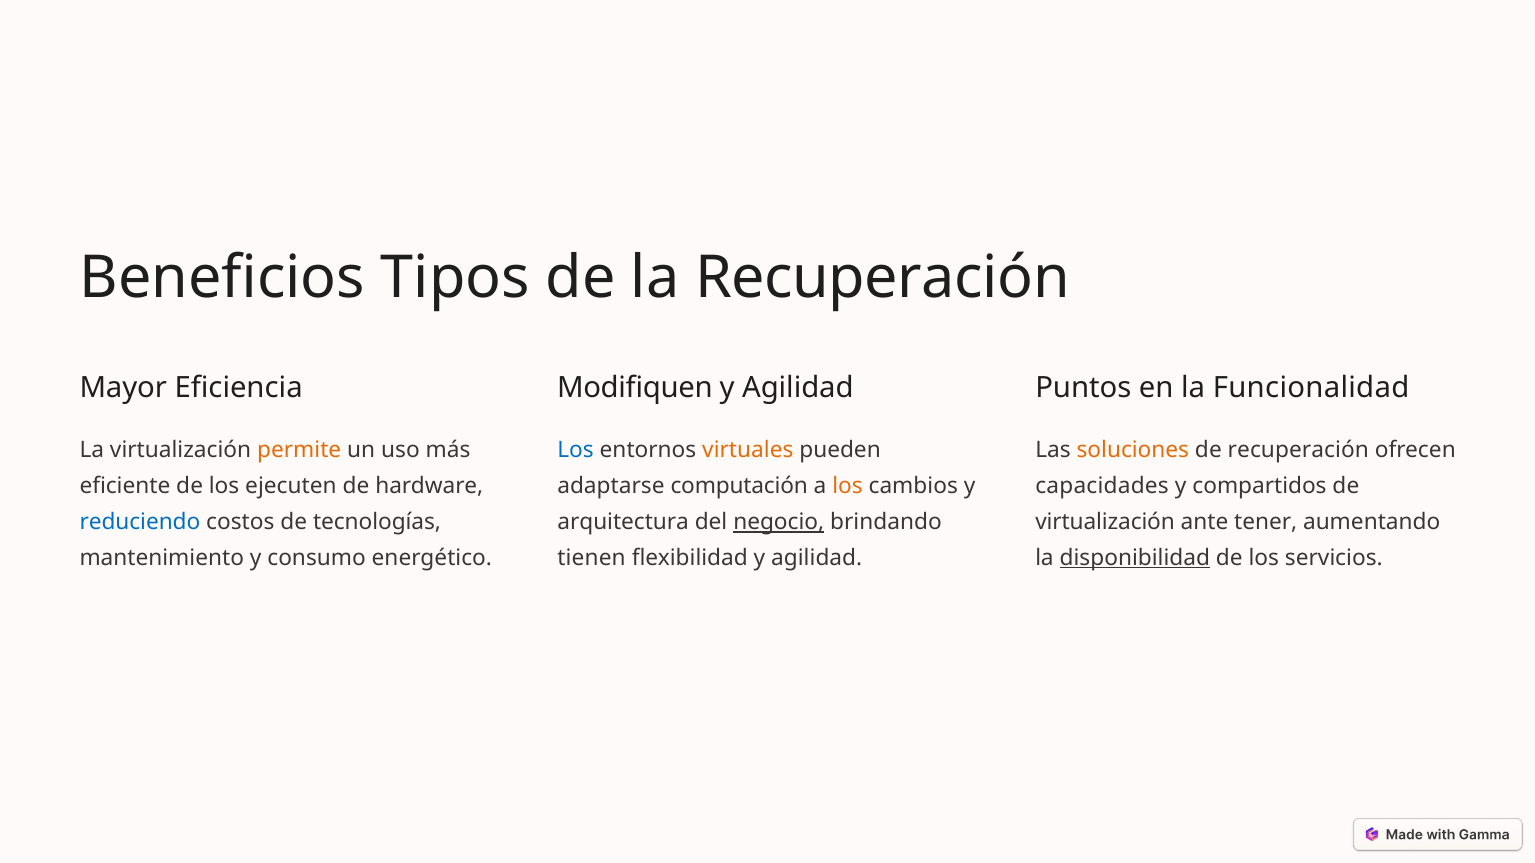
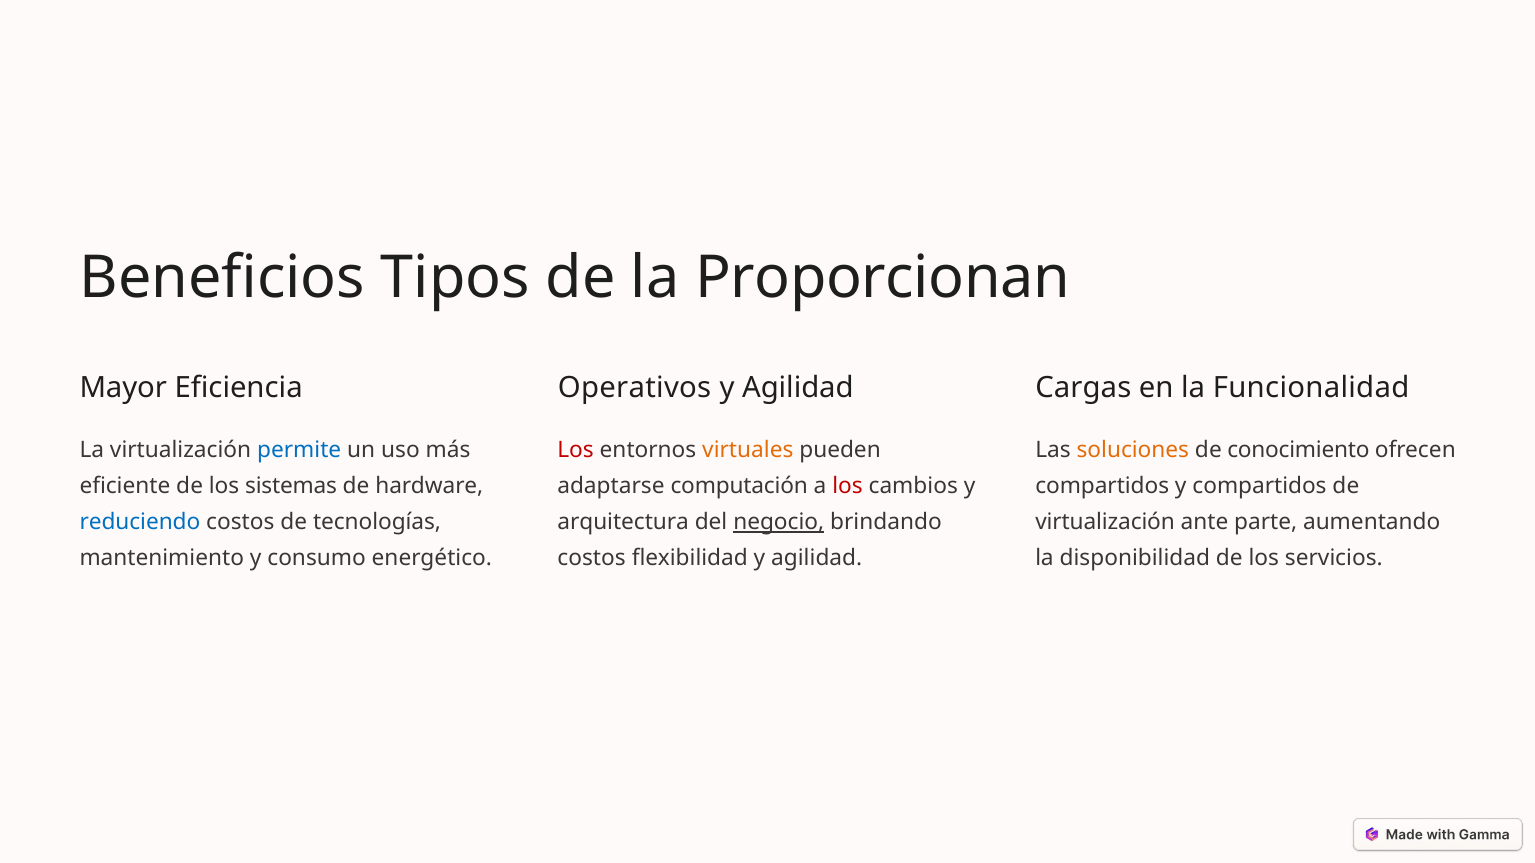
la Recuperación: Recuperación -> Proporcionan (882, 278)
Modifiquen: Modifiquen -> Operativos (635, 388)
Puntos: Puntos -> Cargas (1083, 388)
permite colour: orange -> blue (299, 450)
Los colour: blue -> red (576, 450)
de recuperación: recuperación -> conocimiento (1298, 450)
ejecuten: ejecuten -> sistemas (291, 486)
los colour: orange -> red (848, 486)
capacidades: capacidades -> compartidos (1102, 486)
tener: tener -> parte (1266, 522)
tienen: tienen -> costos (592, 558)
disponibilidad underline: present -> none (1135, 558)
